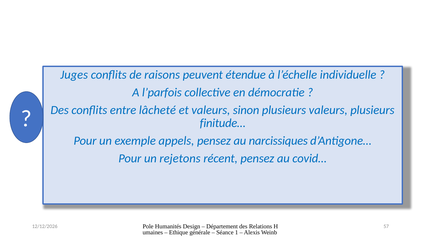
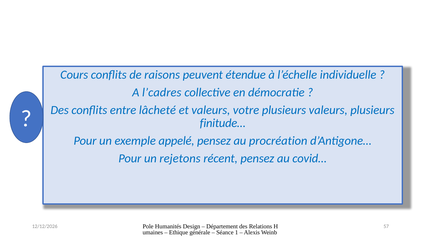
Juges: Juges -> Cours (74, 75)
l’parfois: l’parfois -> l’cadres (162, 92)
sinon: sinon -> votre (246, 110)
appels: appels -> appelé (177, 141)
narcissiques: narcissiques -> procréation (278, 141)
